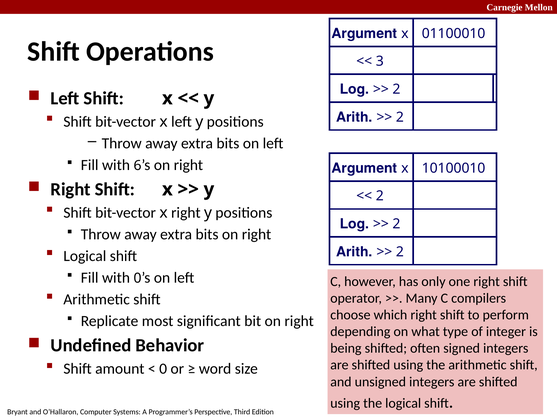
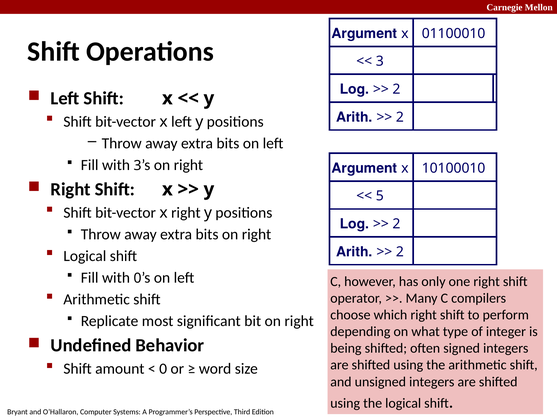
with 6: 6 -> 3 (138, 165)
2: 2 -> 5 (380, 196)
